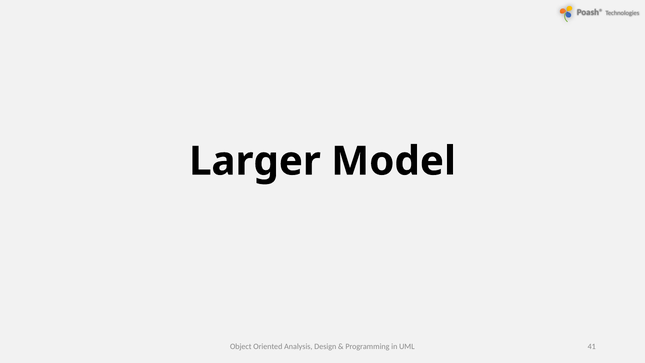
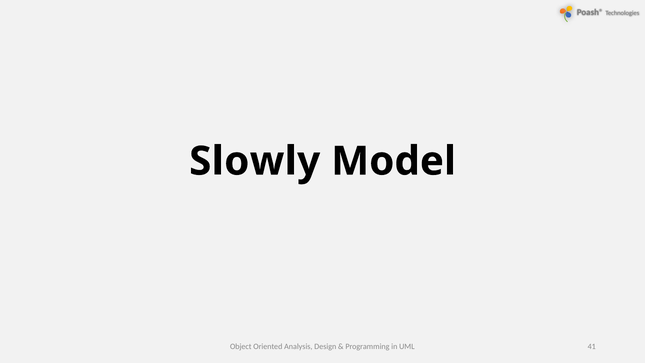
Larger: Larger -> Slowly (255, 161)
